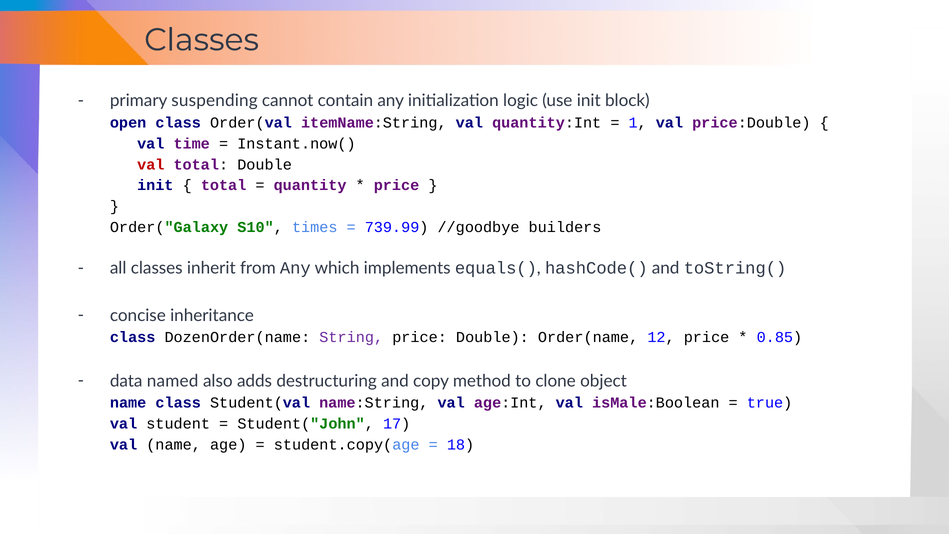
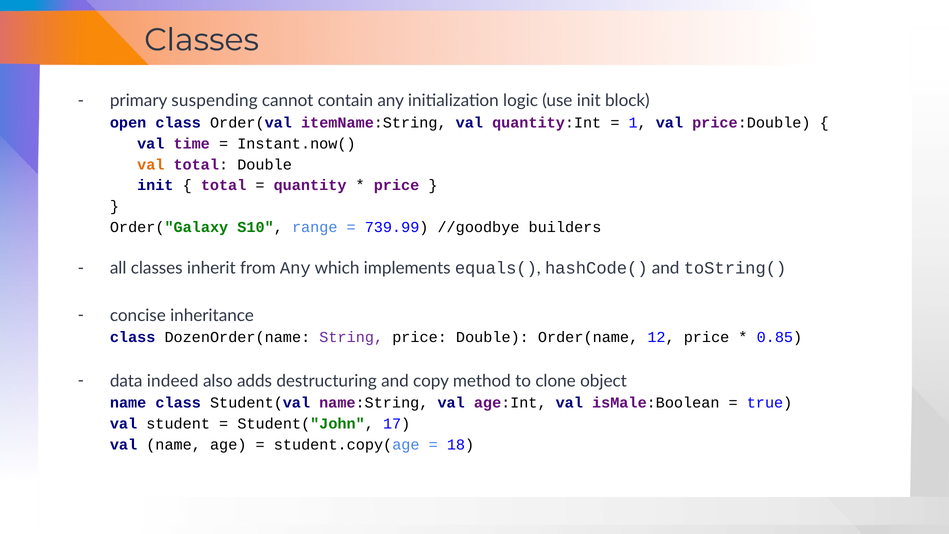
val colour: red -> orange (151, 165)
times: times -> range (315, 227)
named: named -> indeed (173, 381)
